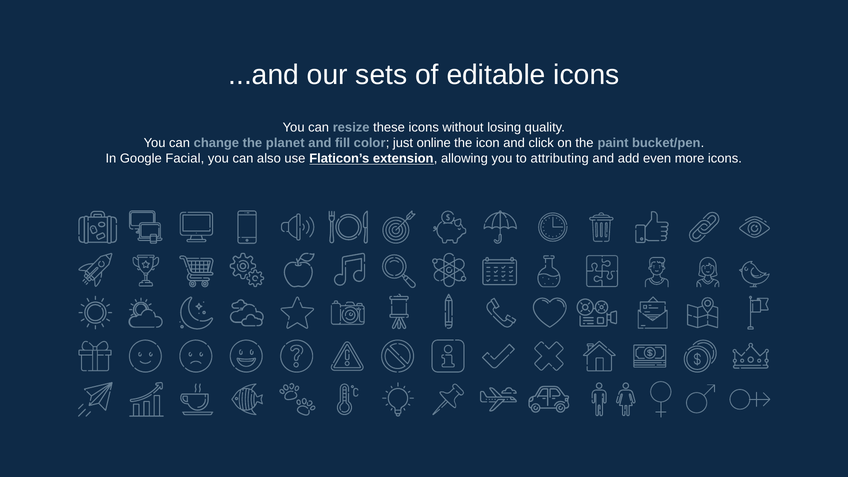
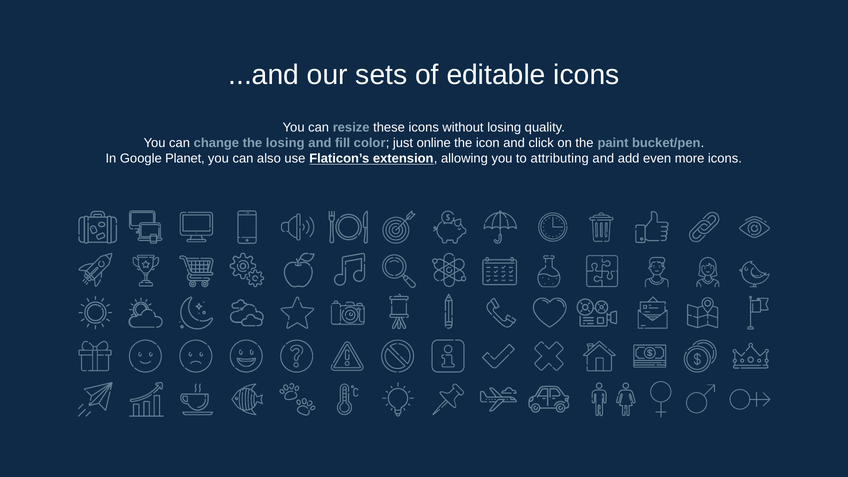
the planet: planet -> losing (285, 143)
Facial: Facial -> Planet (185, 158)
